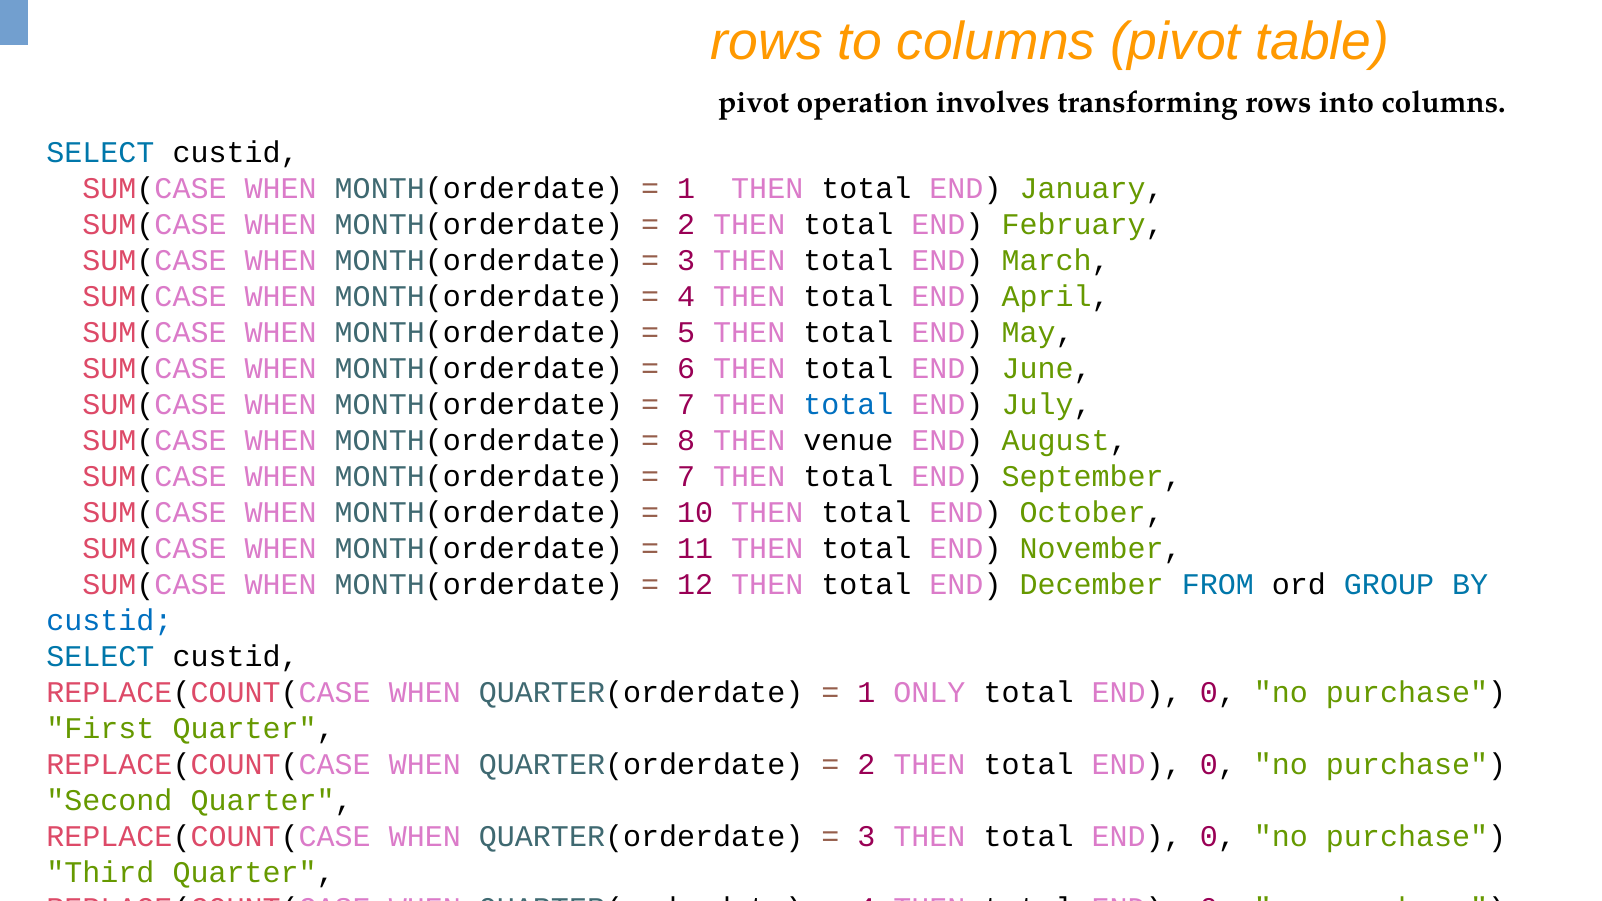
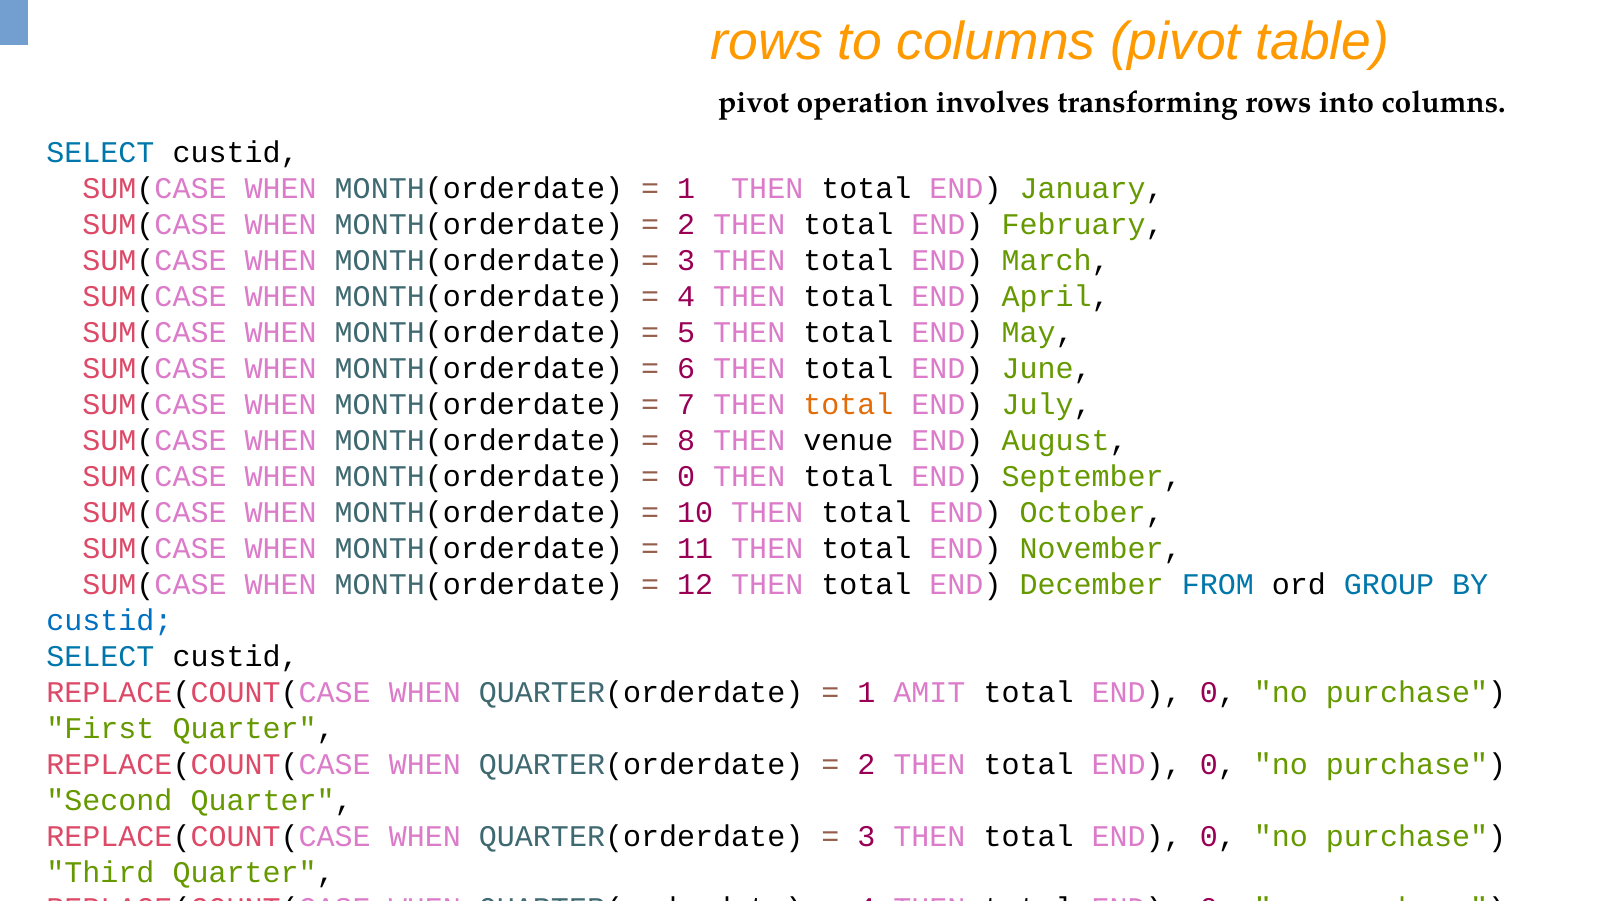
total colour: blue -> orange (848, 405)
7: 7 -> 0 (686, 477)
ONLY: ONLY -> AMIT (929, 692)
